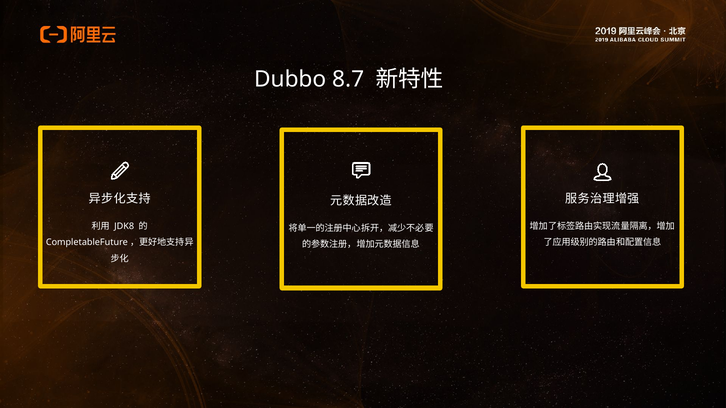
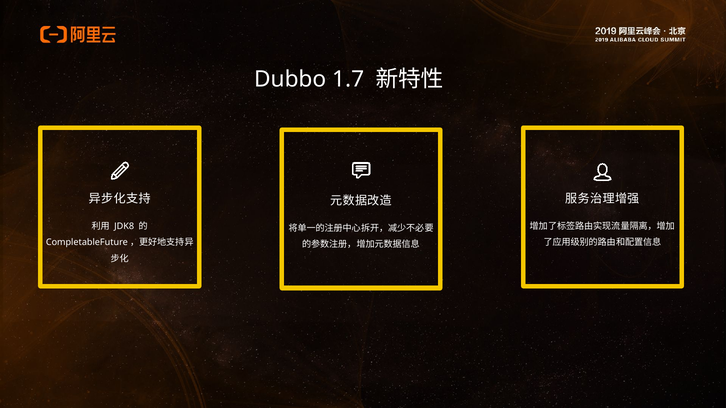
8.7: 8.7 -> 1.7 (348, 79)
